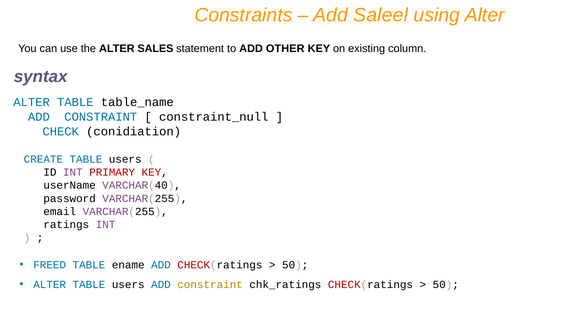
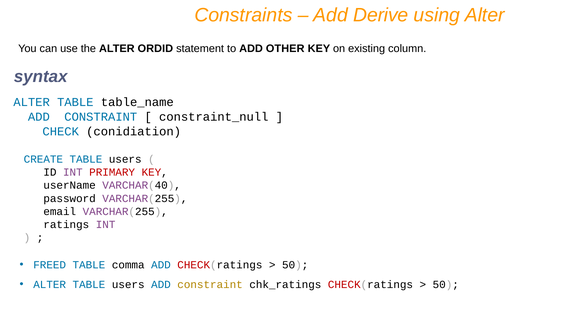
Saleel: Saleel -> Derive (381, 15)
SALES: SALES -> ORDID (155, 48)
ename: ename -> comma (128, 265)
